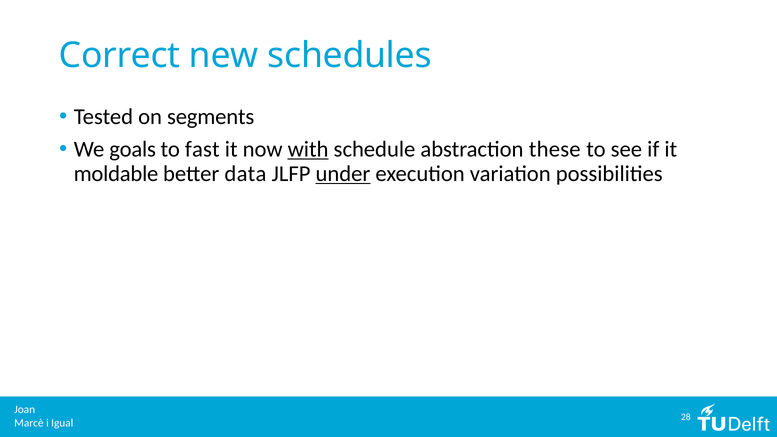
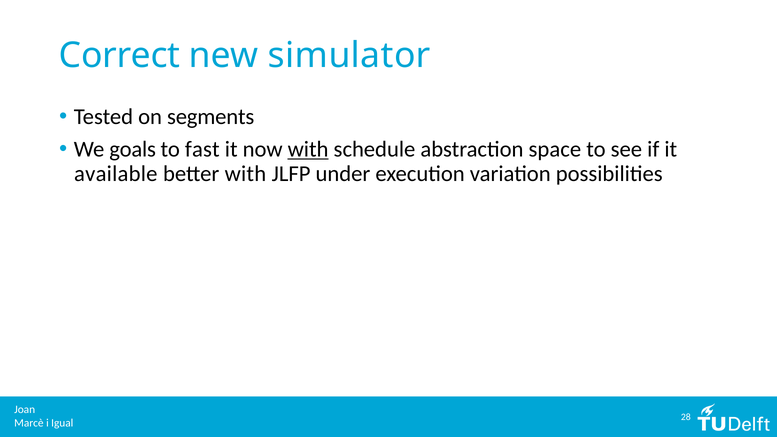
schedules: schedules -> simulator (349, 55)
these: these -> space (555, 149)
moldable: moldable -> available (116, 174)
better data: data -> with (245, 174)
under underline: present -> none (343, 174)
